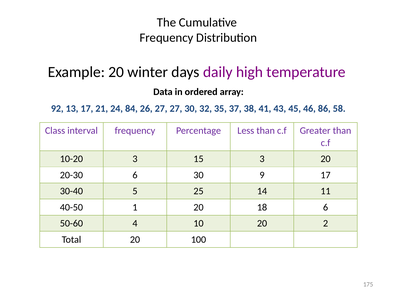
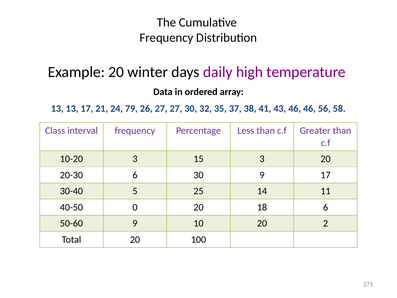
92: 92 -> 13 (57, 109)
84: 84 -> 79 (131, 109)
43 45: 45 -> 46 (295, 109)
86: 86 -> 56 (324, 109)
1: 1 -> 0 (135, 207)
50-60 4: 4 -> 9 (135, 223)
